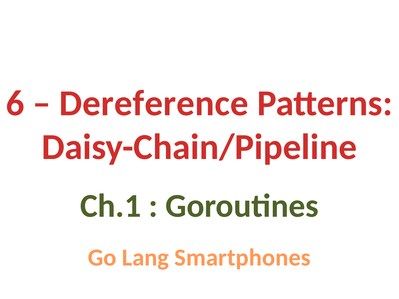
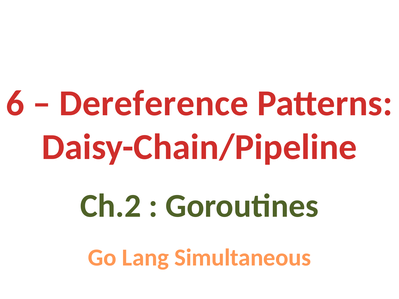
Ch.1: Ch.1 -> Ch.2 (111, 206)
Smartphones: Smartphones -> Simultaneous (243, 258)
